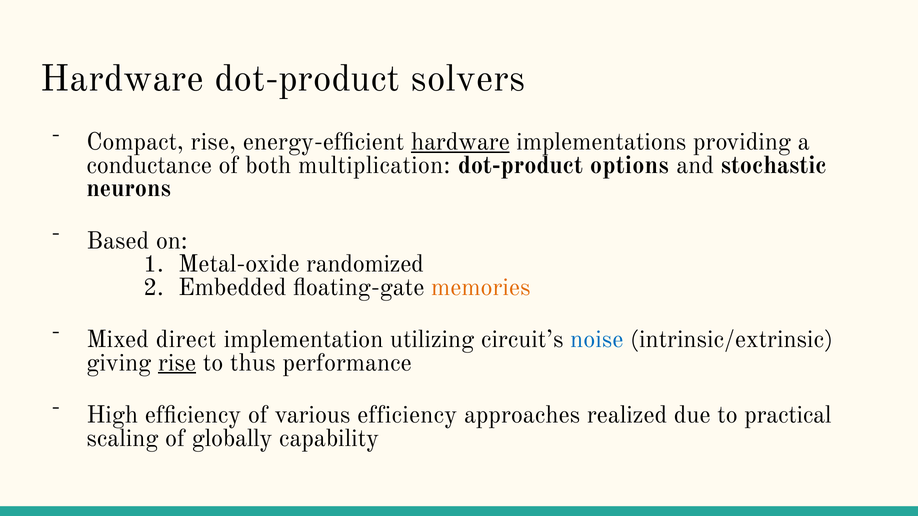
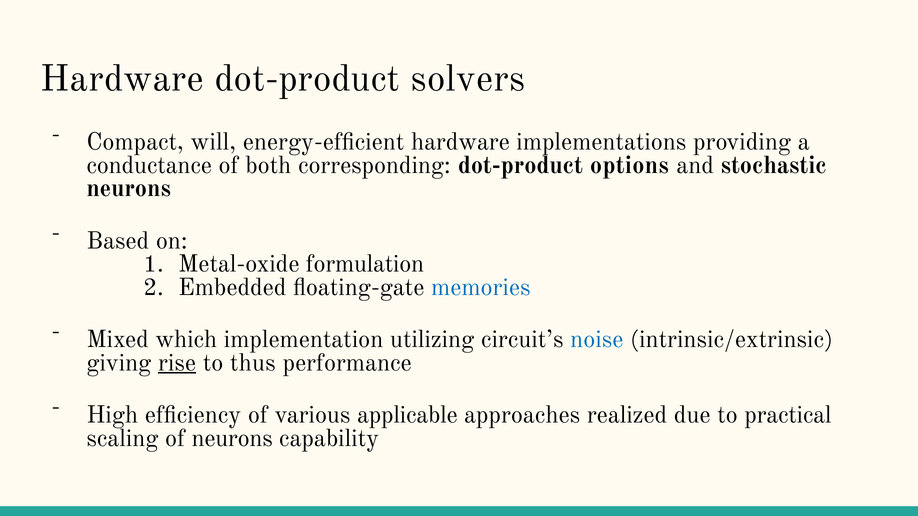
Compact rise: rise -> will (213, 142)
hardware underline: present -> none (460, 142)
multiplication: multiplication -> corresponding (374, 165)
randomized: randomized -> formulation (365, 264)
memories colour: orange -> blue (481, 287)
direct: direct -> which (186, 340)
various efficiency: efficiency -> applicable (407, 415)
of globally: globally -> neurons (232, 438)
